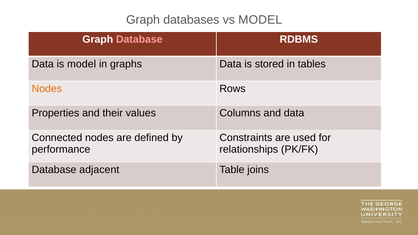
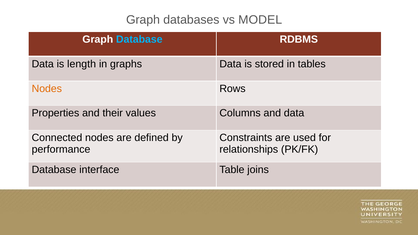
Database colour: pink -> light blue (139, 39)
is model: model -> length (82, 64)
adjacent: adjacent -> interface (99, 170)
